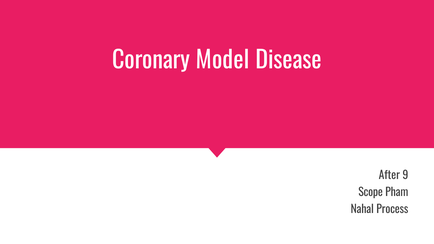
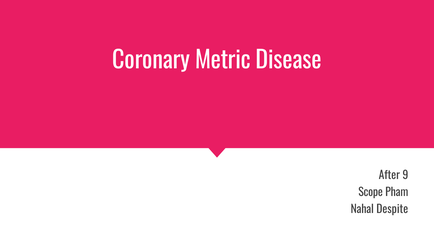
Model: Model -> Metric (223, 60)
Process: Process -> Despite (392, 209)
